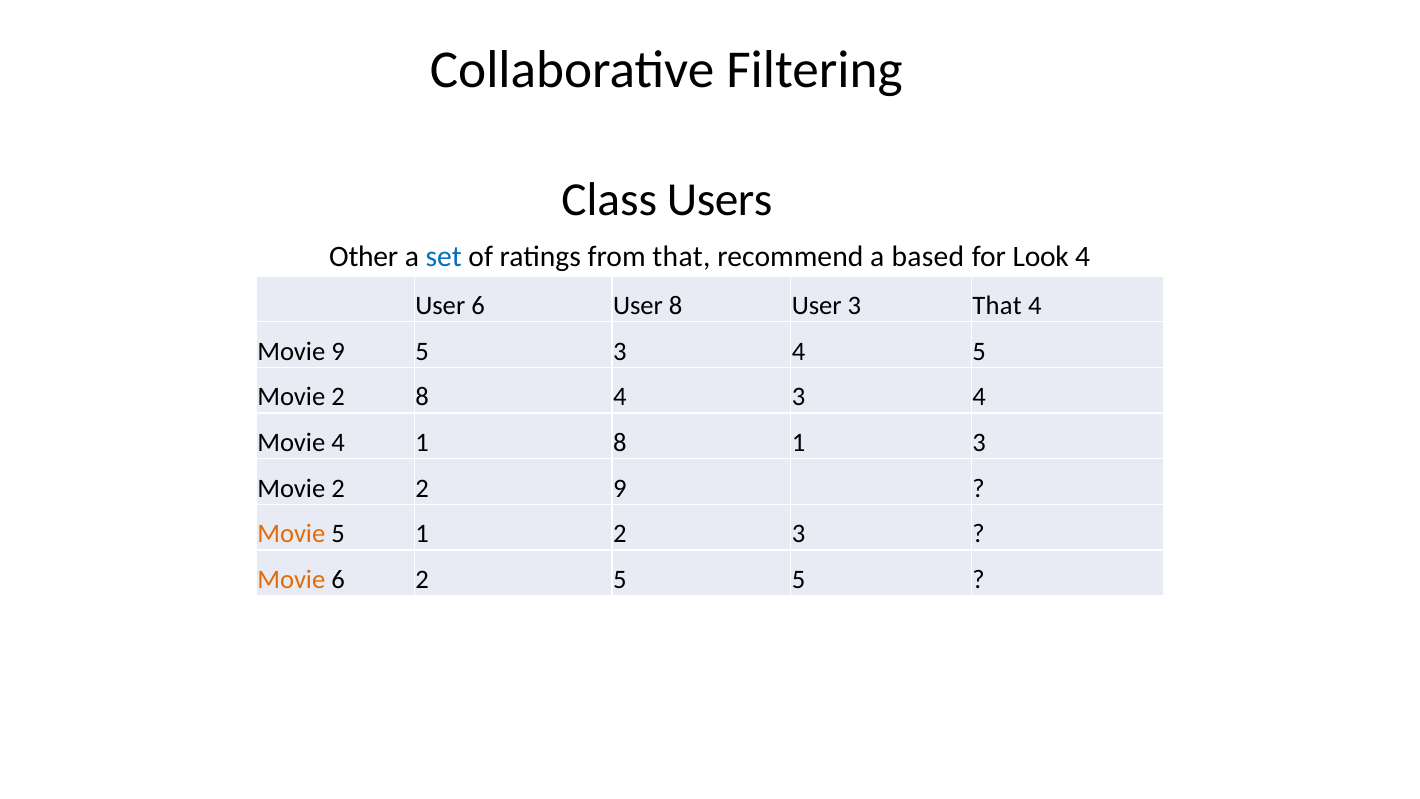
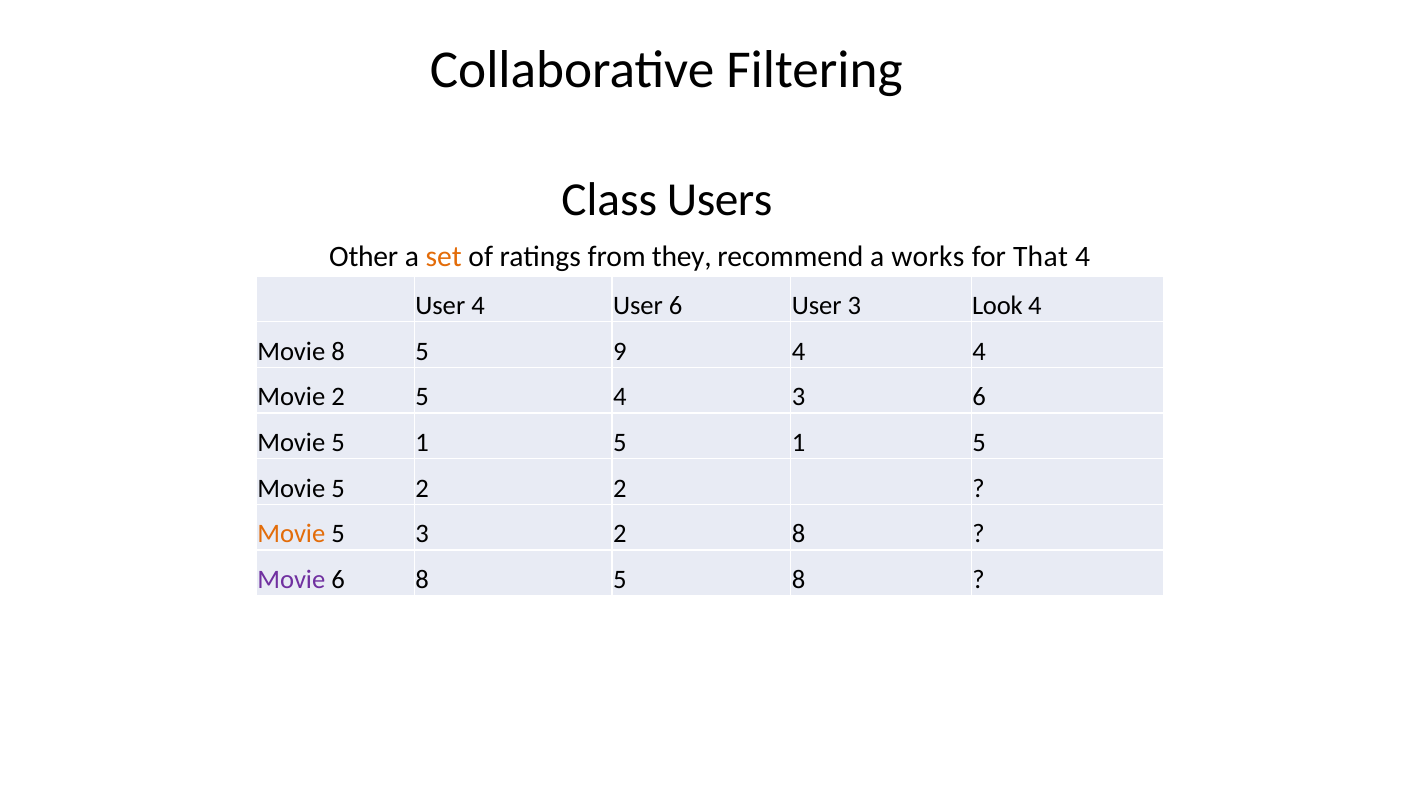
set colour: blue -> orange (444, 256)
from that: that -> they (682, 256)
based: based -> works (928, 256)
Look: Look -> That (1040, 256)
User 6: 6 -> 4 (478, 306)
User 8: 8 -> 6 (676, 306)
3 That: That -> Look (997, 306)
Movie 9: 9 -> 8 (338, 351)
5 3: 3 -> 9 (620, 351)
4 5: 5 -> 4 (979, 351)
2 8: 8 -> 5 (422, 397)
4 3 4: 4 -> 6 (979, 397)
4: 4 -> 5 (338, 443)
8: 8 -> 5 (620, 443)
3: 3 -> 5 (979, 443)
2: 2 -> 5 (338, 488)
2 9: 9 -> 2 (620, 488)
5 1: 1 -> 3 (422, 534)
2 3: 3 -> 8 (799, 534)
Movie colour: orange -> purple (291, 580)
6 2: 2 -> 8 (422, 580)
5 5: 5 -> 8 (799, 580)
